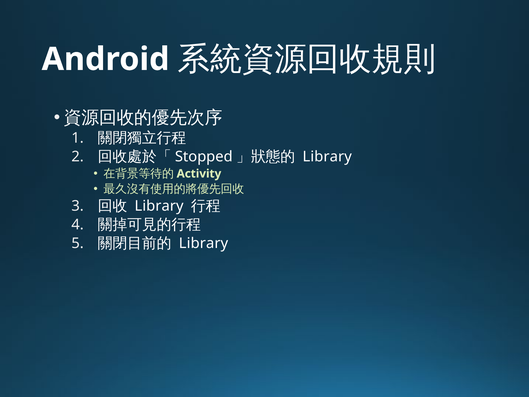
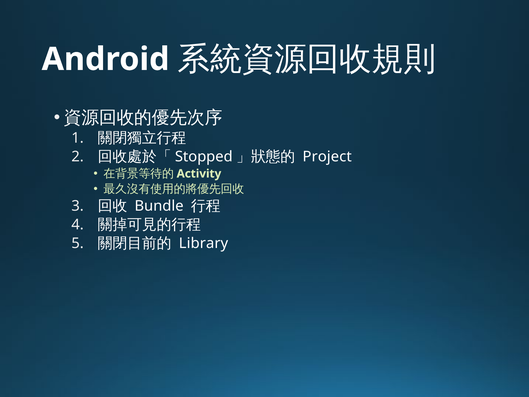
Library: Library -> Project (327, 157)
Library: Library -> Bundle (159, 206)
